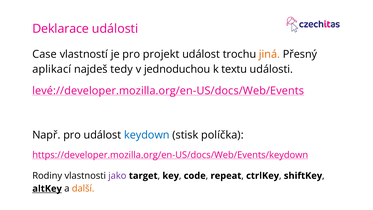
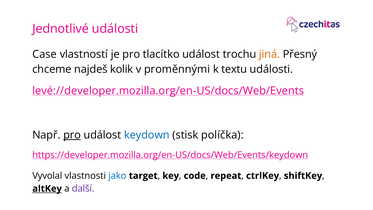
Deklarace: Deklarace -> Jednotlivé (61, 29)
projekt: projekt -> tlacítko (161, 54)
aplikací: aplikací -> chceme (52, 69)
tedy: tedy -> kolik (122, 69)
jednoduchou: jednoduchou -> proměnnými (177, 69)
pro underline: none -> present (72, 135)
Rodiny: Rodiny -> Vyvolal (47, 176)
jako colour: purple -> blue (117, 176)
další colour: orange -> purple (83, 188)
